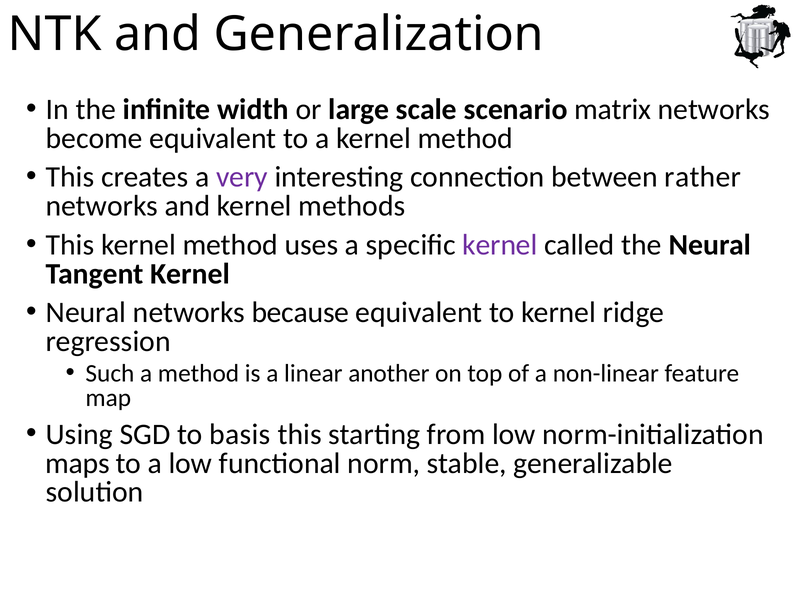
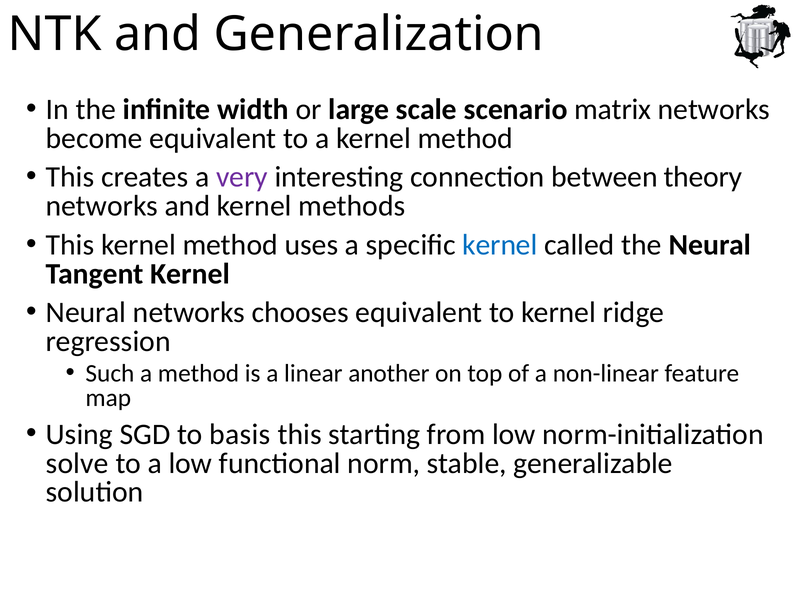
rather: rather -> theory (703, 177)
kernel colour: purple -> blue (500, 245)
because: because -> chooses (300, 313)
maps: maps -> solve (77, 464)
